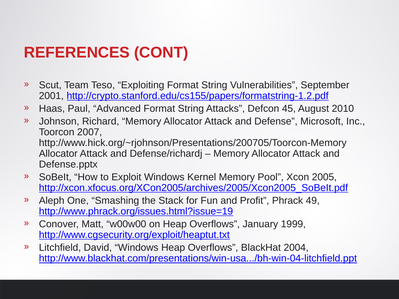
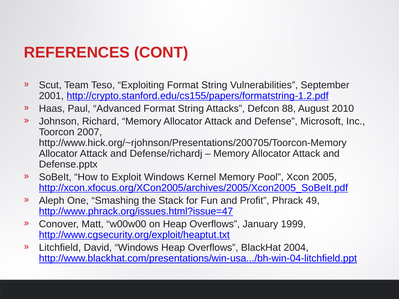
45: 45 -> 88 (289, 109)
http://www.phrack.org/issues.html?issue=19: http://www.phrack.org/issues.html?issue=19 -> http://www.phrack.org/issues.html?issue=47 (136, 212)
